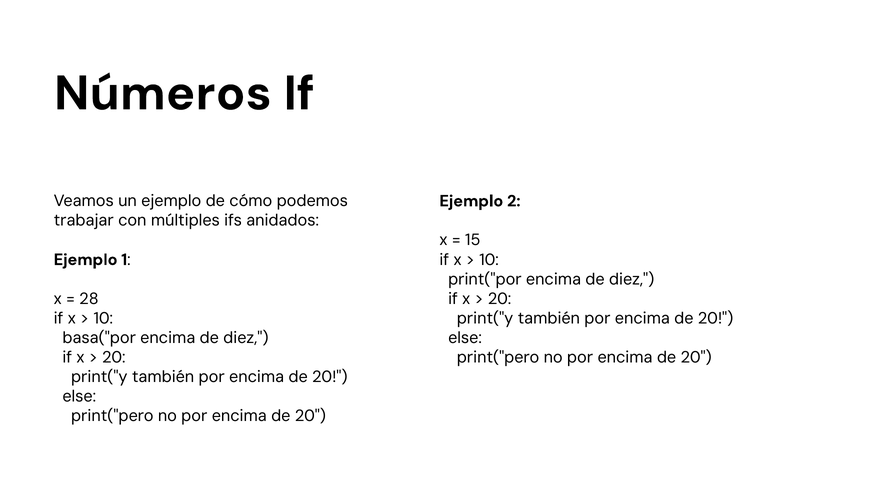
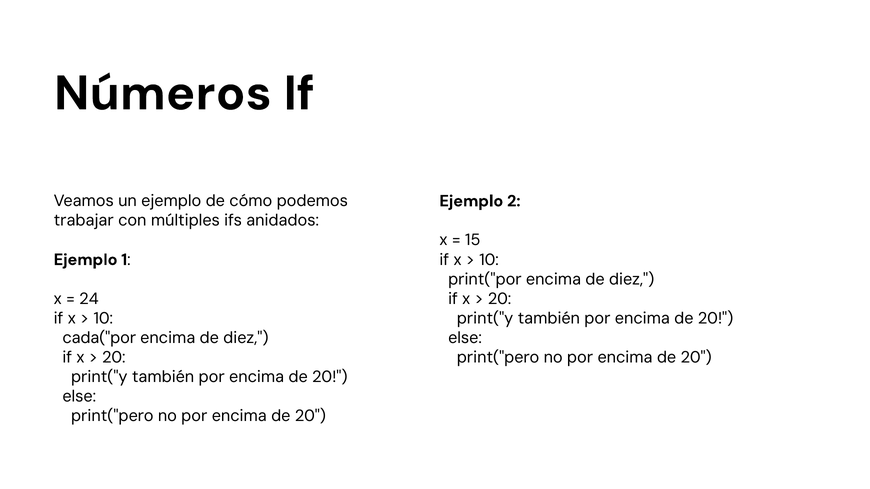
28: 28 -> 24 (89, 299)
basa("por: basa("por -> cada("por (99, 338)
